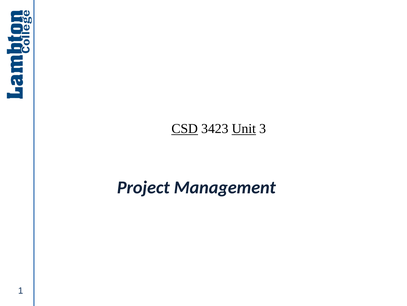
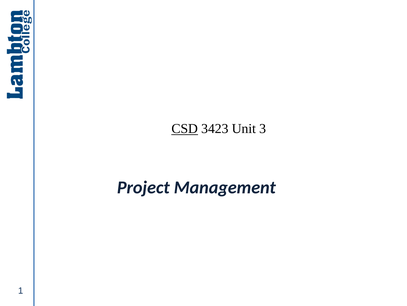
Unit underline: present -> none (244, 128)
